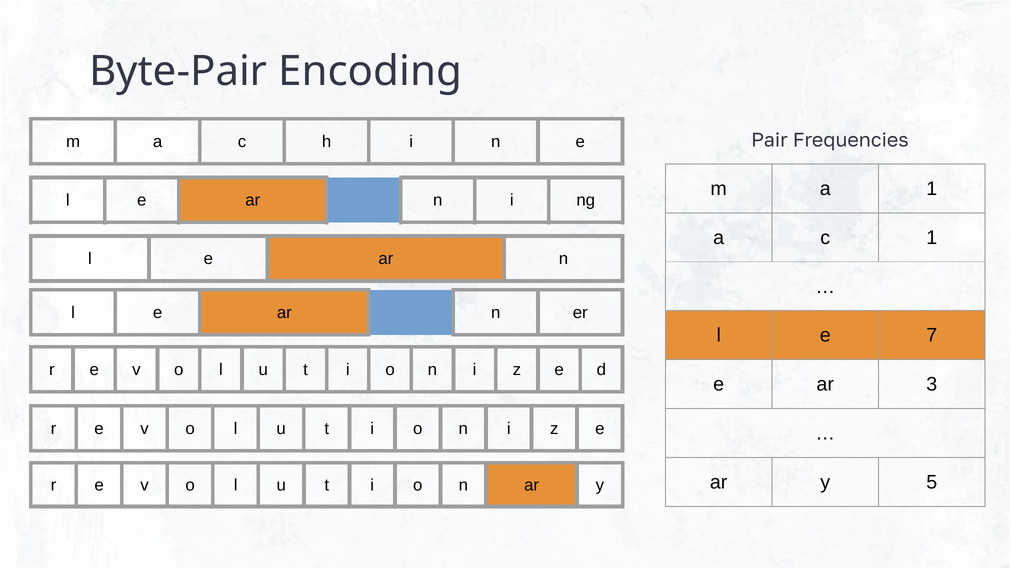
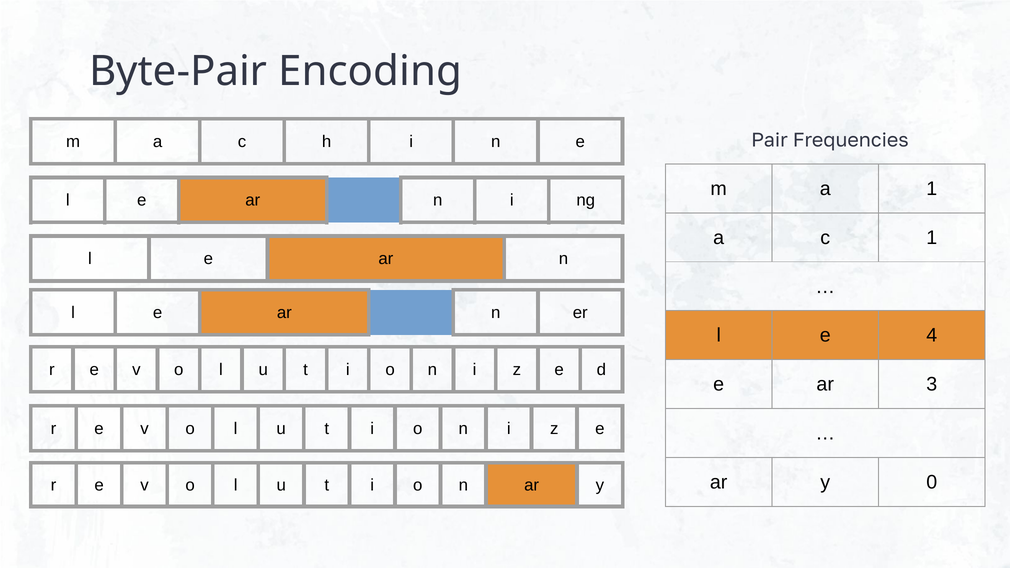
7: 7 -> 4 (932, 336)
5: 5 -> 0 (932, 482)
